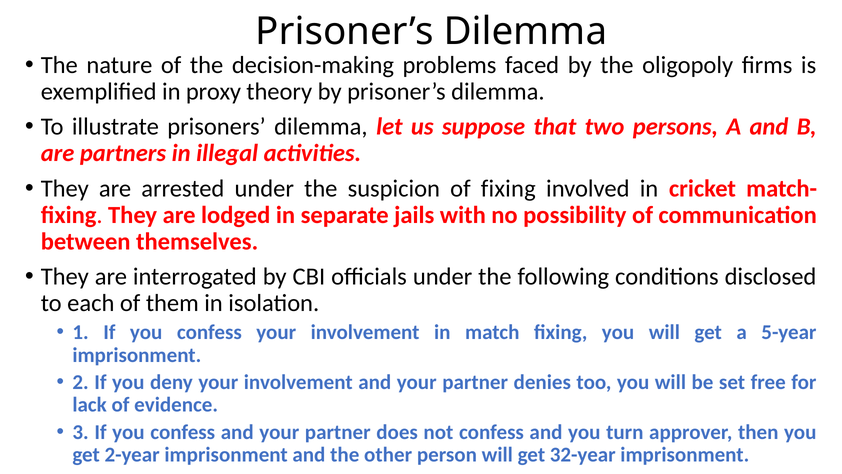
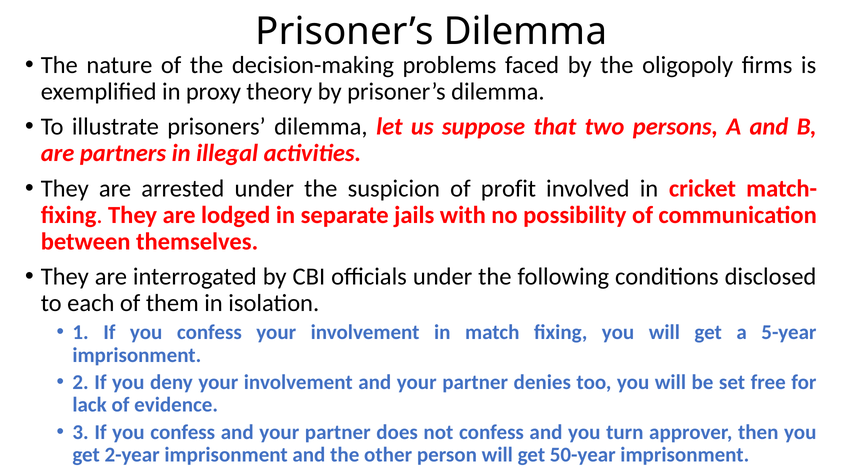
of fixing: fixing -> profit (508, 188)
32-year: 32-year -> 50-year (583, 454)
